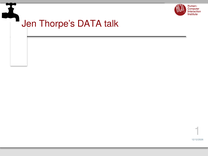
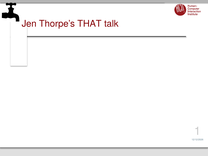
DATA: DATA -> THAT (90, 24)
